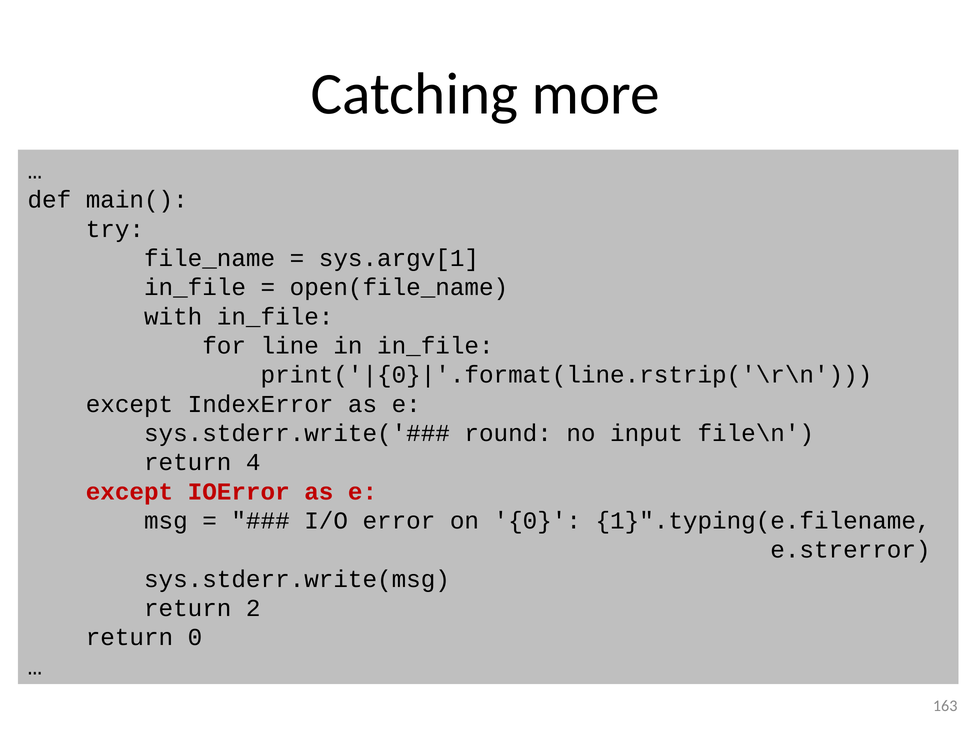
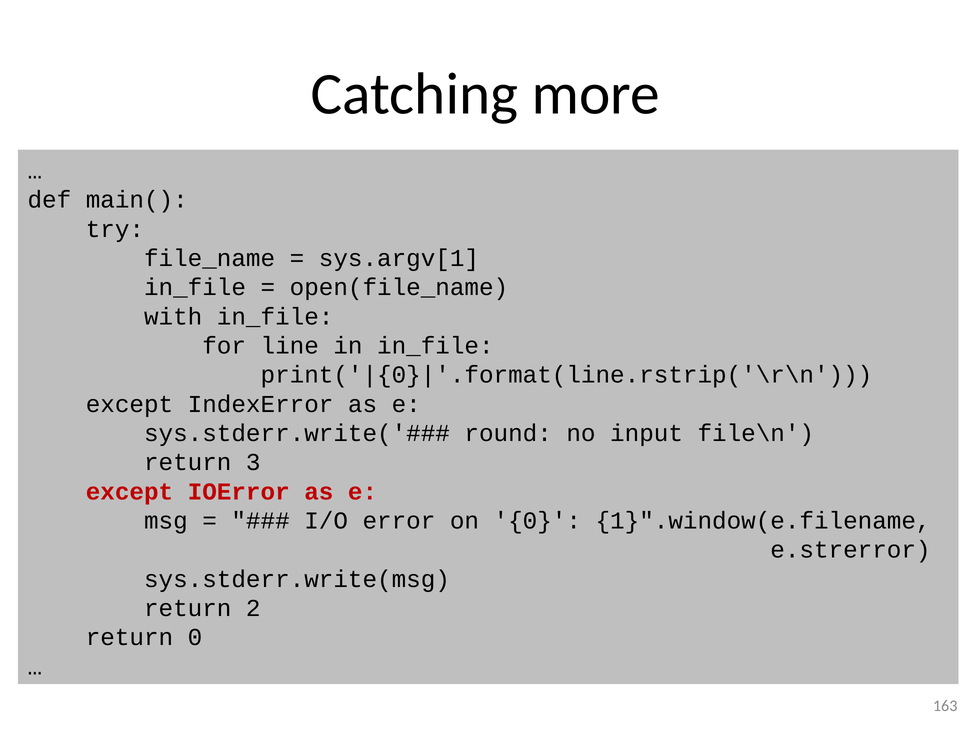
4: 4 -> 3 (253, 462)
1}".typing(e.filename: 1}".typing(e.filename -> 1}".window(e.filename (763, 520)
